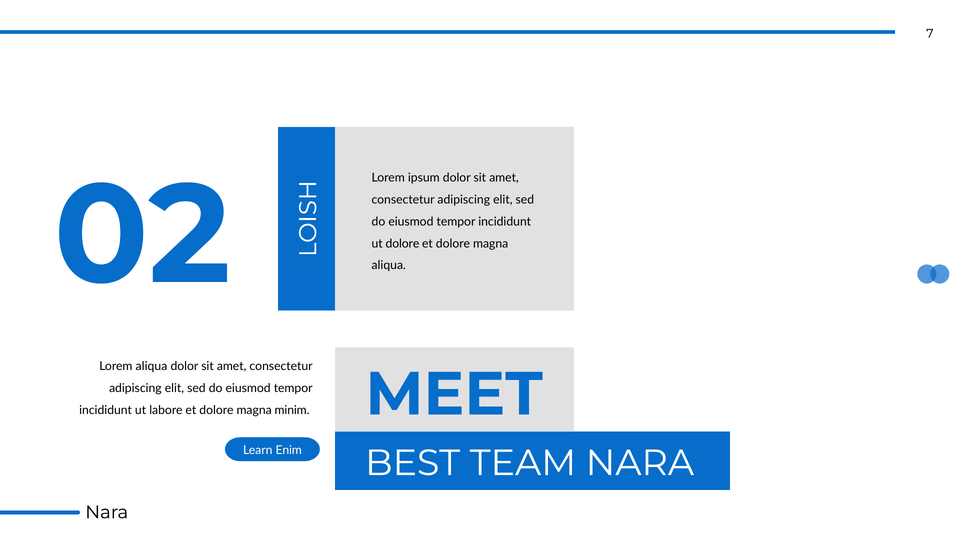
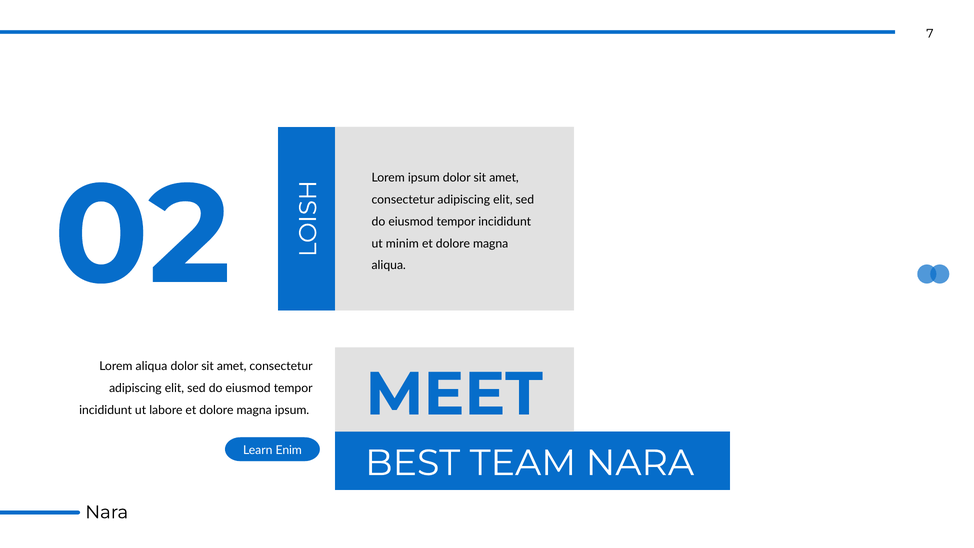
ut dolore: dolore -> minim (402, 243)
magna minim: minim -> ipsum (292, 410)
